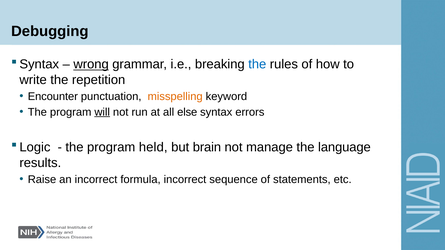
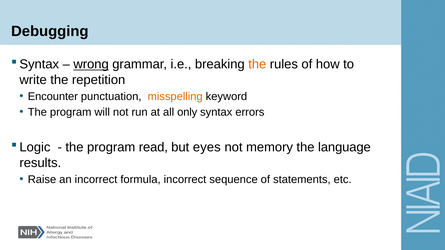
the colour: blue -> orange (257, 64)
will underline: present -> none (102, 112)
else: else -> only (187, 112)
held: held -> read (153, 148)
brain: brain -> eyes (207, 148)
manage: manage -> memory (270, 148)
